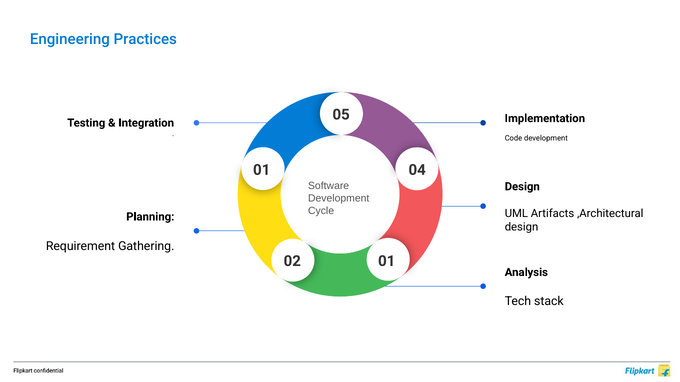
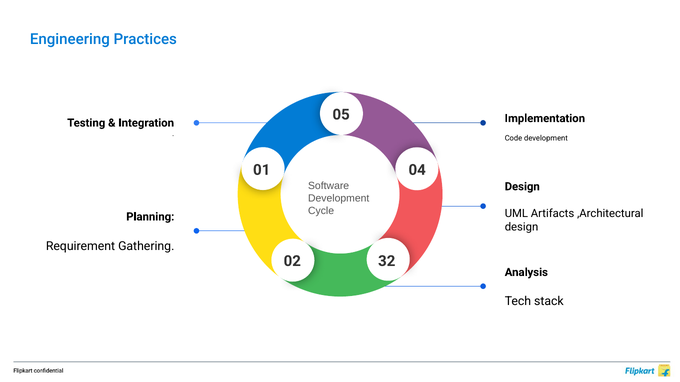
02 01: 01 -> 32 (387, 261)
